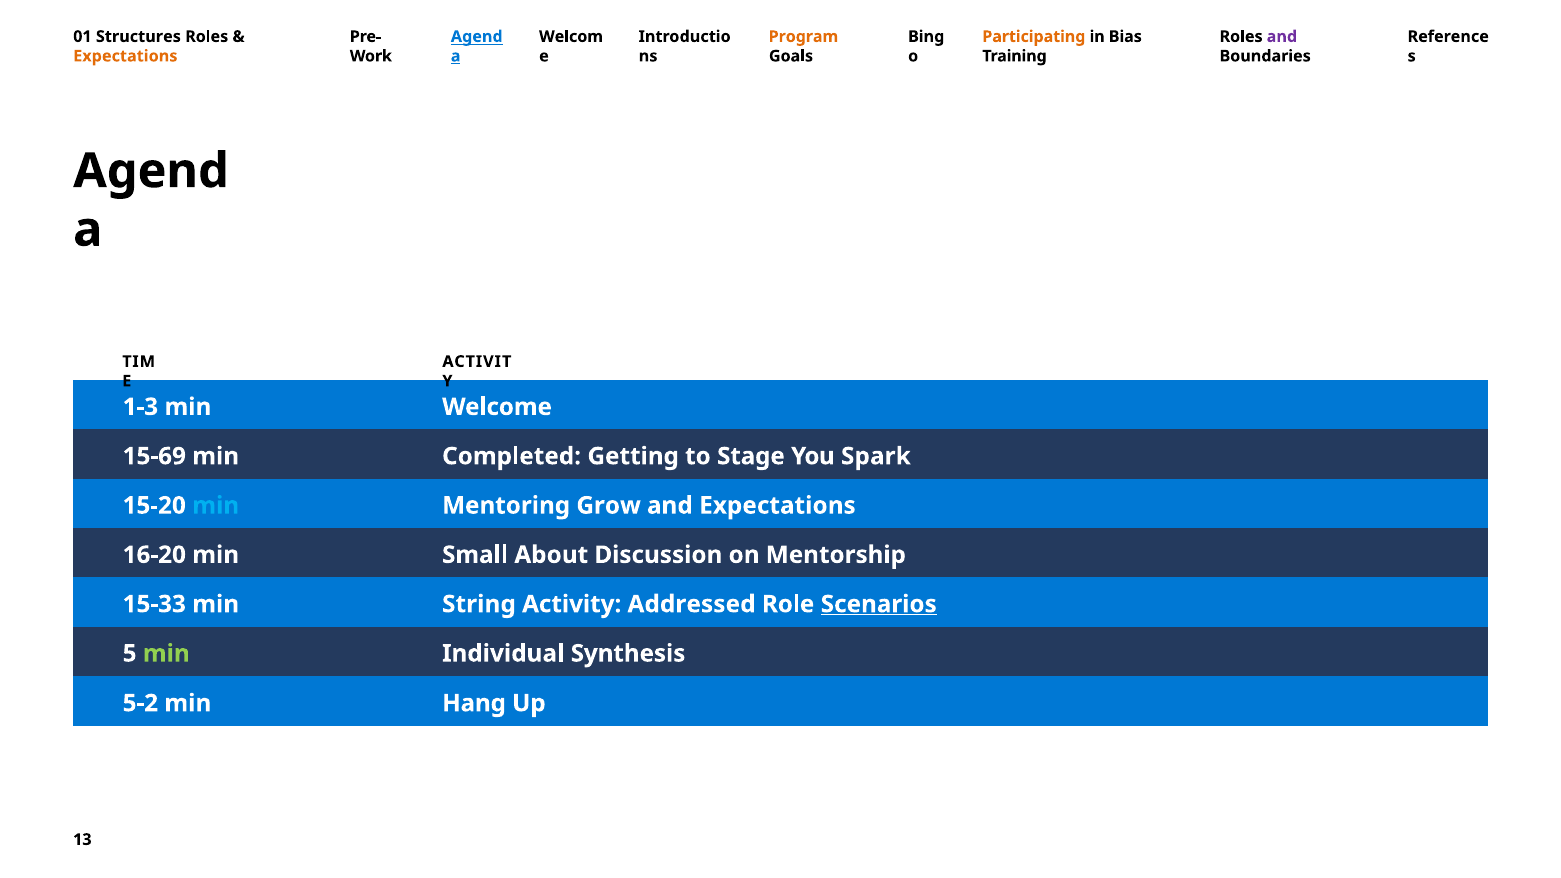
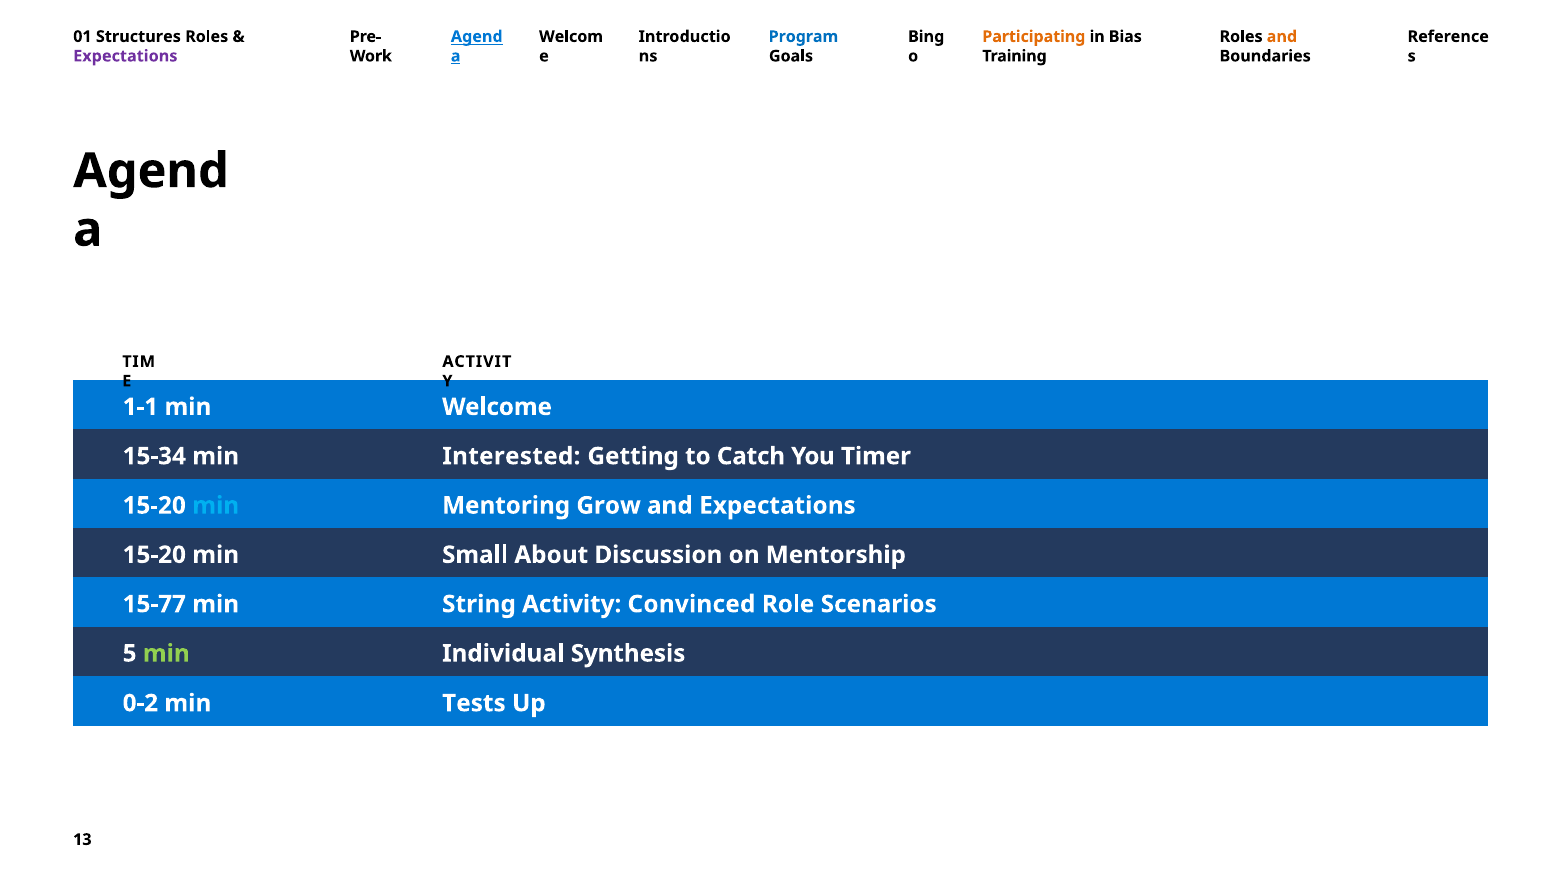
Program colour: orange -> blue (803, 37)
and colour: purple -> orange (1282, 37)
Expectations colour: orange -> purple (125, 56)
1-3: 1-3 -> 1-1 (140, 407)
15-69: 15-69 -> 15-34 (154, 456)
Completed: Completed -> Interested (511, 456)
Stage: Stage -> Catch (751, 456)
Spark: Spark -> Timer (876, 456)
16-20: 16-20 -> 15-20 (154, 555)
15-33: 15-33 -> 15-77 (154, 604)
Addressed: Addressed -> Convinced (691, 604)
Scenarios underline: present -> none (879, 604)
5-2: 5-2 -> 0-2 (140, 703)
Hang: Hang -> Tests (474, 703)
